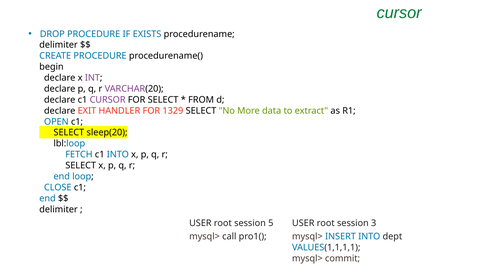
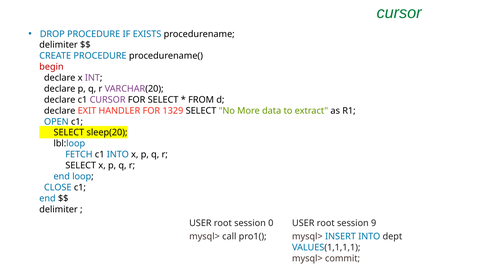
begin colour: black -> red (51, 67)
5: 5 -> 0 (271, 223)
3: 3 -> 9 (374, 223)
